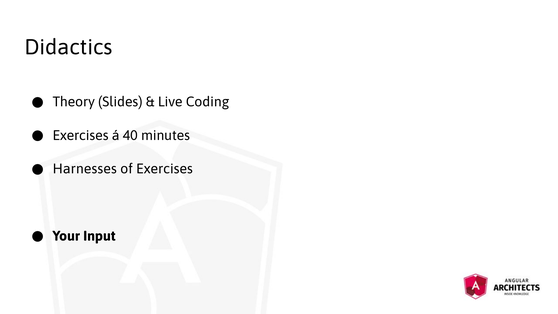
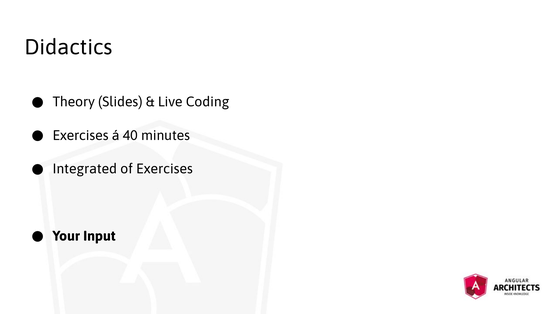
Harnesses: Harnesses -> Integrated (85, 169)
